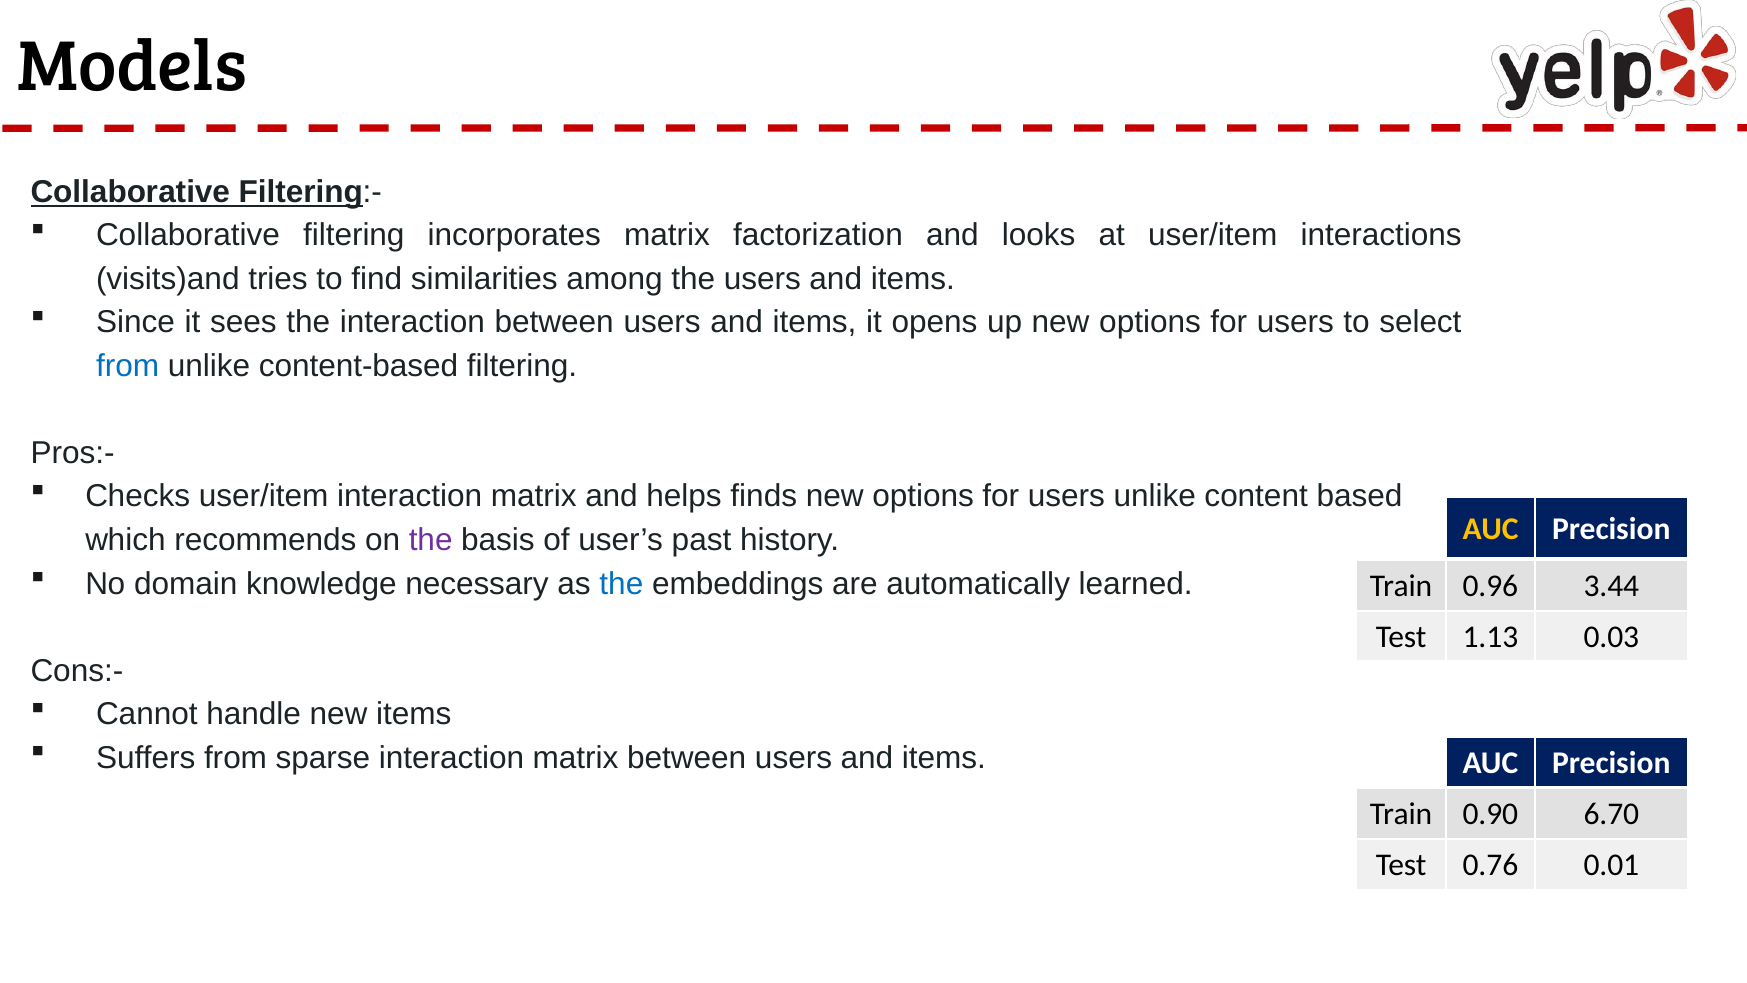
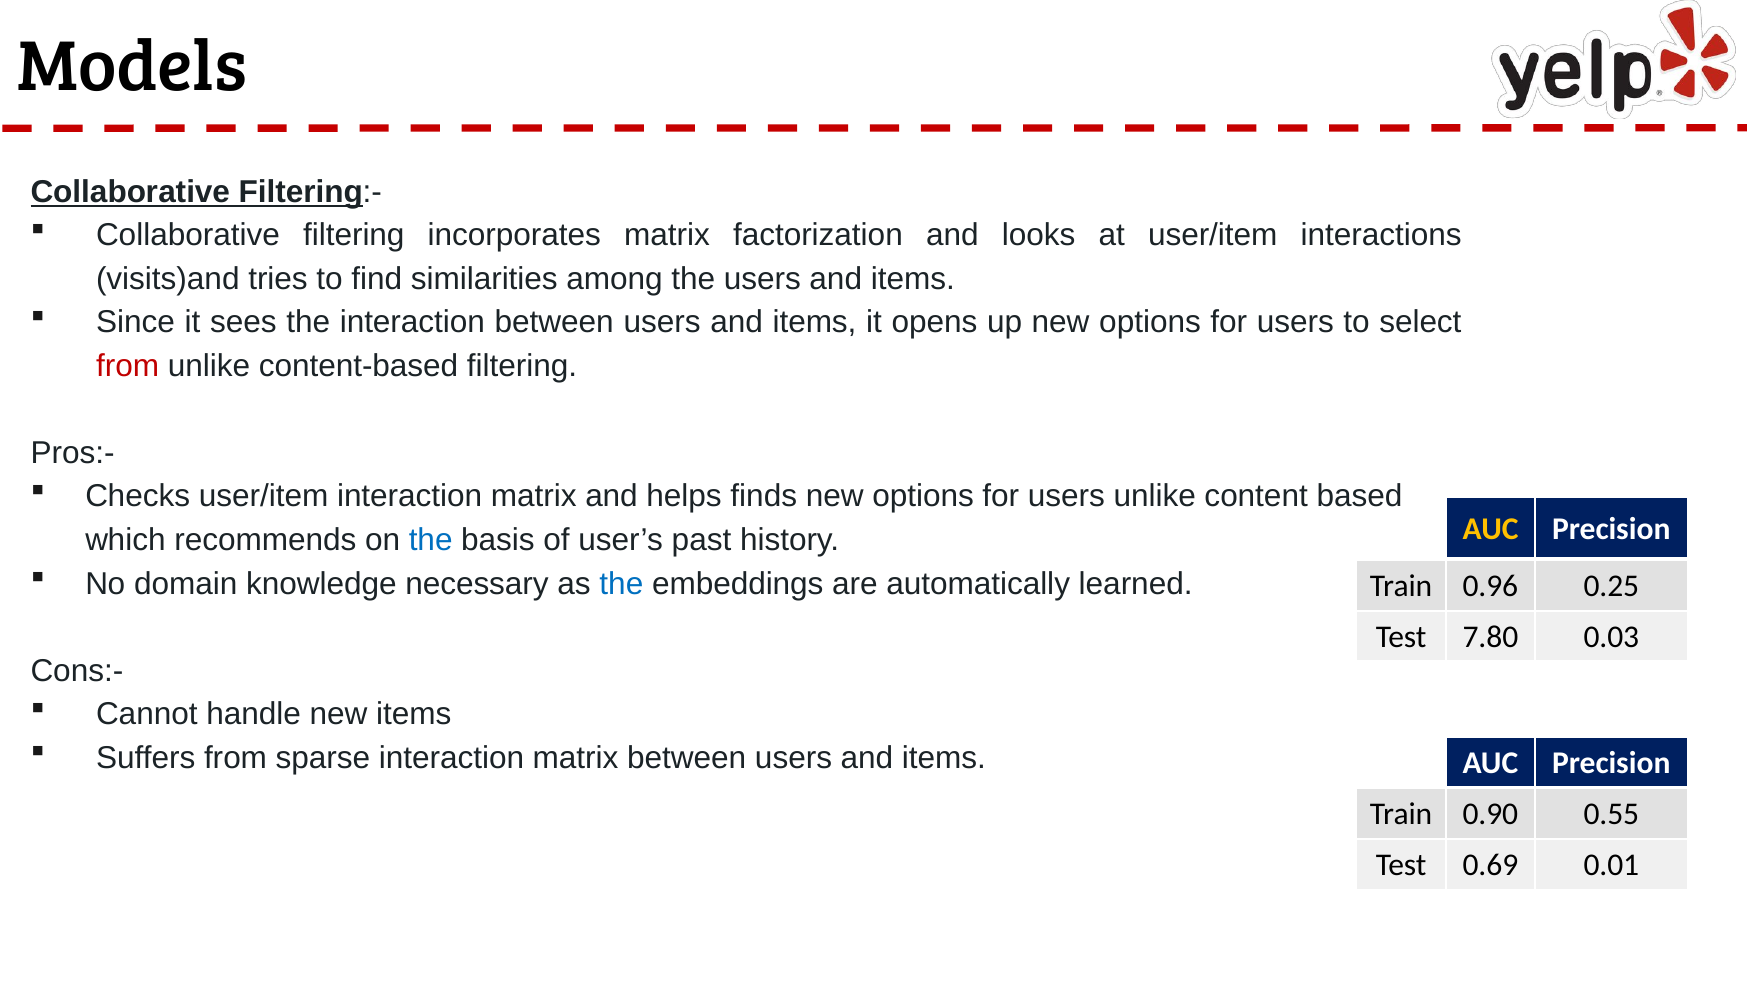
from colour: blue -> red (128, 366)
the colour: purple -> blue (431, 540)
3.44: 3.44 -> 0.25 (1611, 586)
1.13: 1.13 -> 7.80 (1490, 637)
6.70: 6.70 -> 0.55 (1611, 814)
0.76: 0.76 -> 0.69 (1490, 865)
